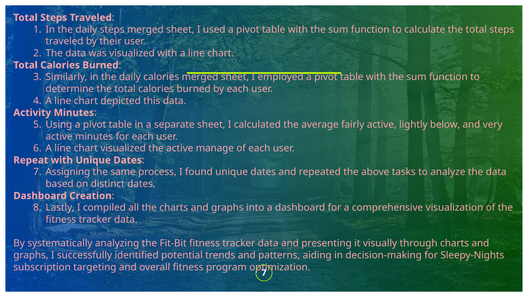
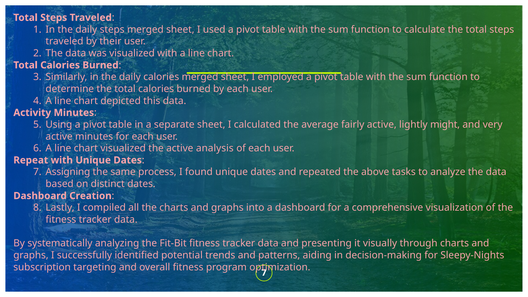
below: below -> might (445, 125)
manage: manage -> analysis (215, 148)
